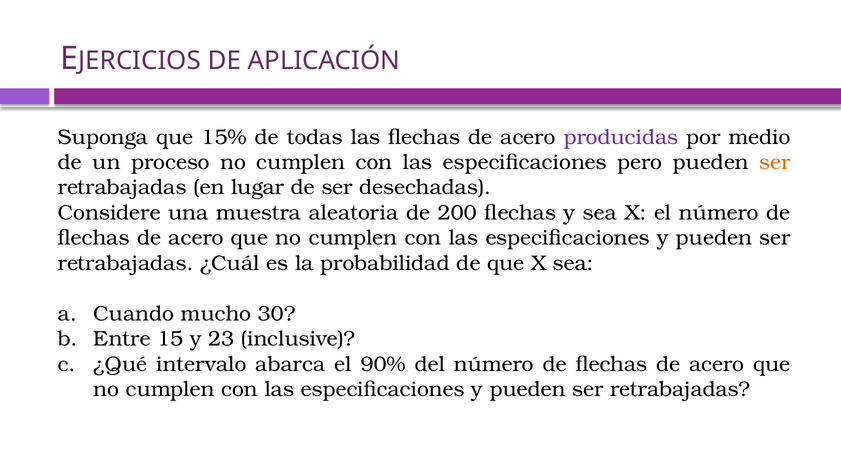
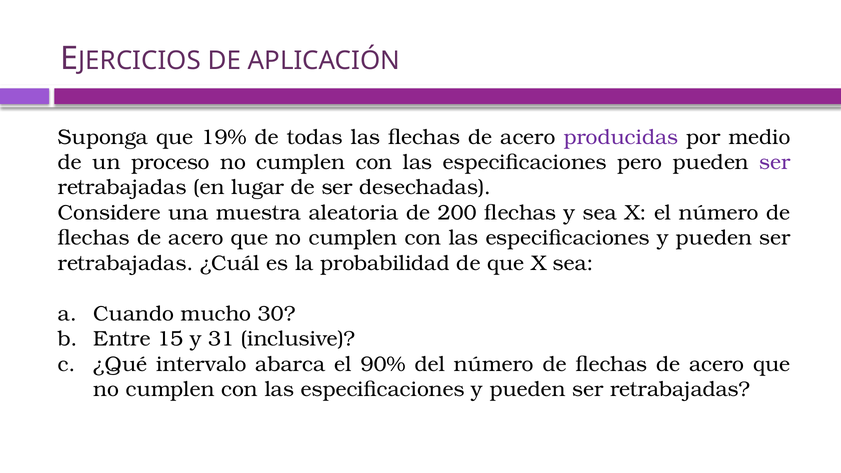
15%: 15% -> 19% (224, 137)
ser colour: orange -> purple (775, 162)
23: 23 -> 31 (221, 339)
